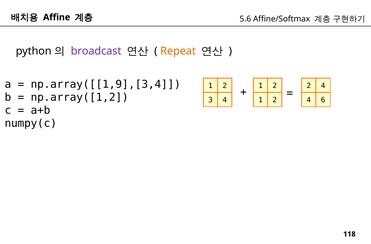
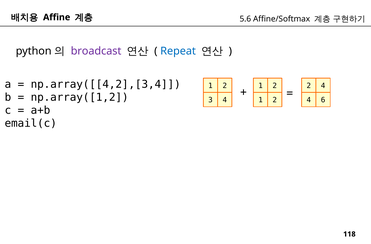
Repeat colour: orange -> blue (178, 51)
np.array([[1,9],[3,4: np.array([[1,9],[3,4 -> np.array([[4,2],[3,4 (106, 84)
numpy(c: numpy(c -> email(c (31, 123)
